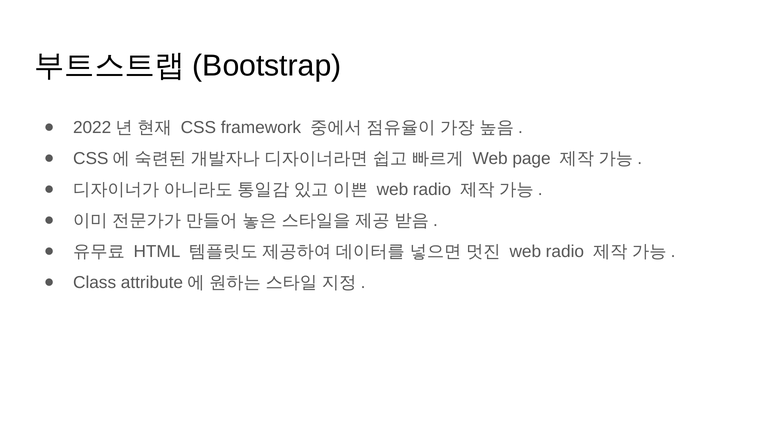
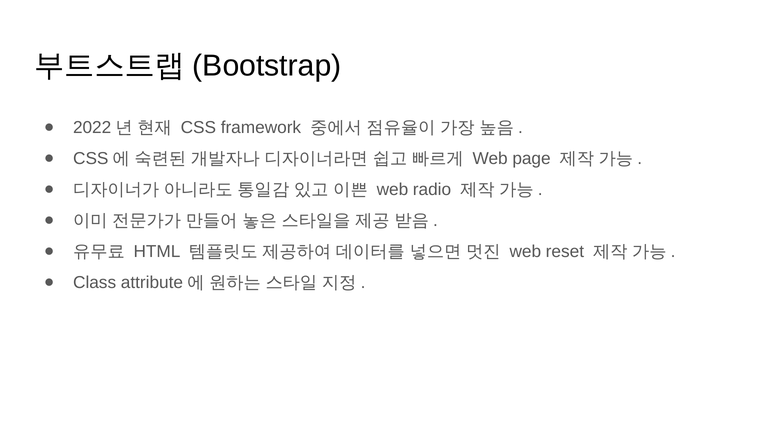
radio: radio -> reset (565, 252)
